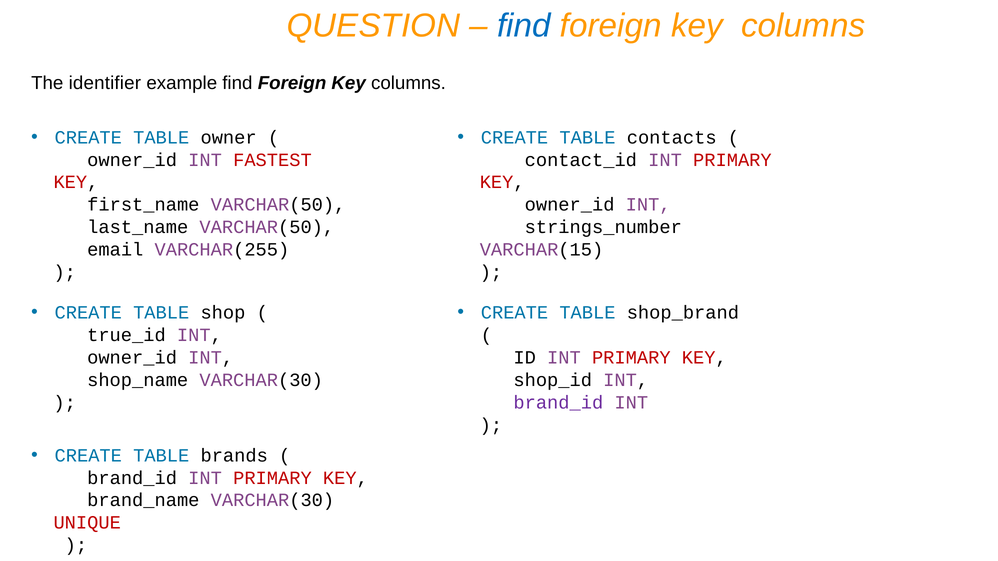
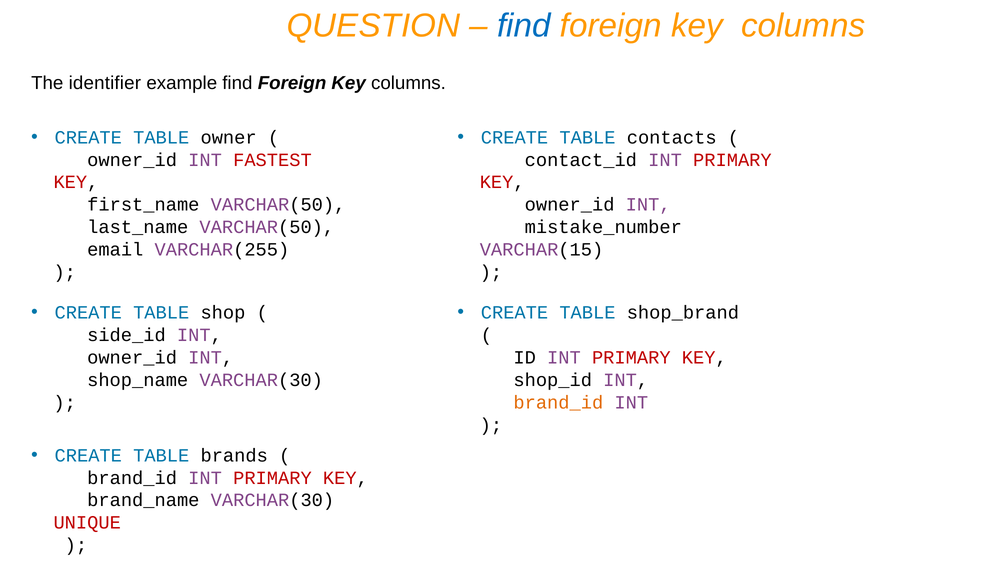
strings_number: strings_number -> mistake_number (603, 227)
true_id: true_id -> side_id (126, 335)
brand_id colour: purple -> orange (558, 403)
